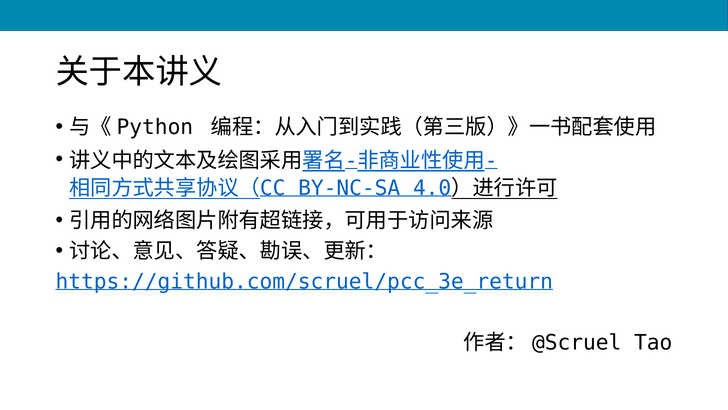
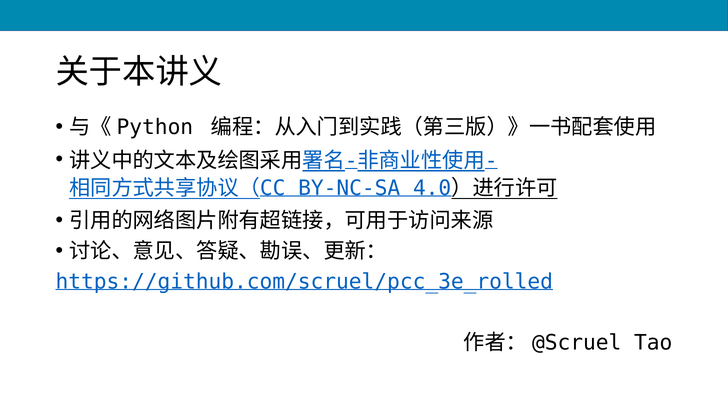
https://github.com/scruel/pcc_3e_return: https://github.com/scruel/pcc_3e_return -> https://github.com/scruel/pcc_3e_rolled (304, 281)
